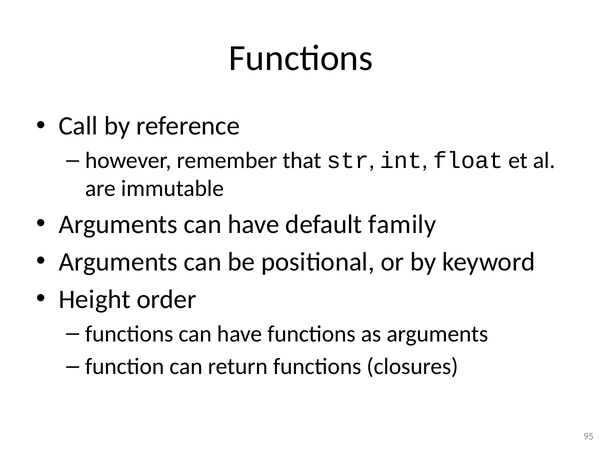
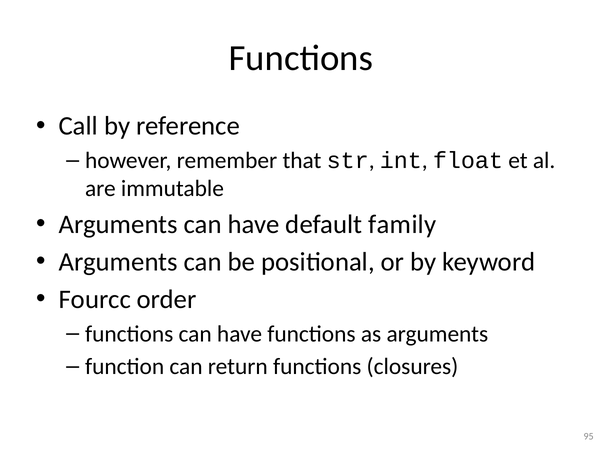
Height: Height -> Fourcc (95, 300)
